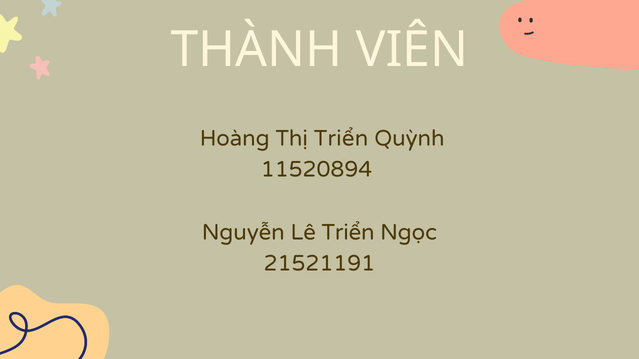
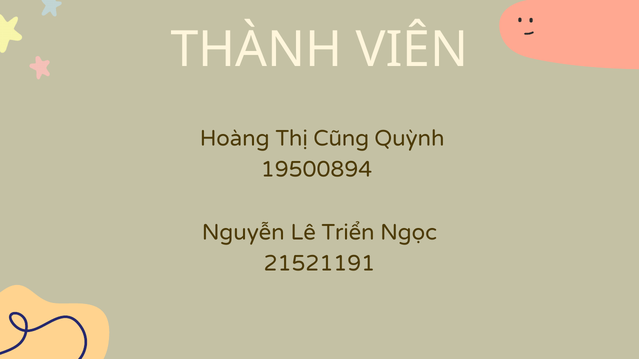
Thị Triển: Triển -> Cũng (341, 139)
11520894: 11520894 -> 19500894 (317, 170)
